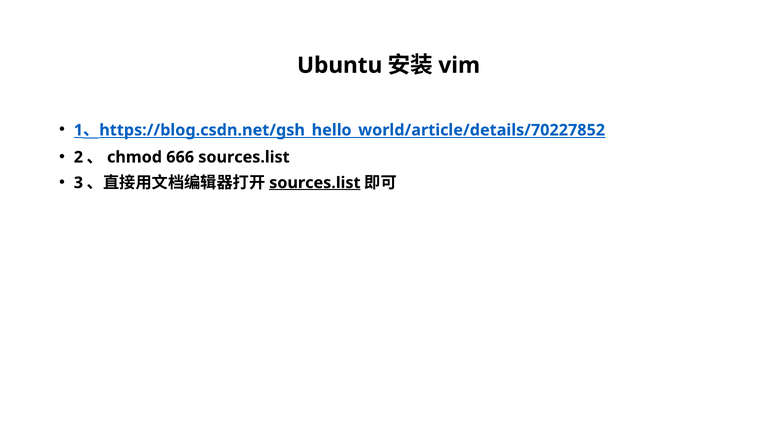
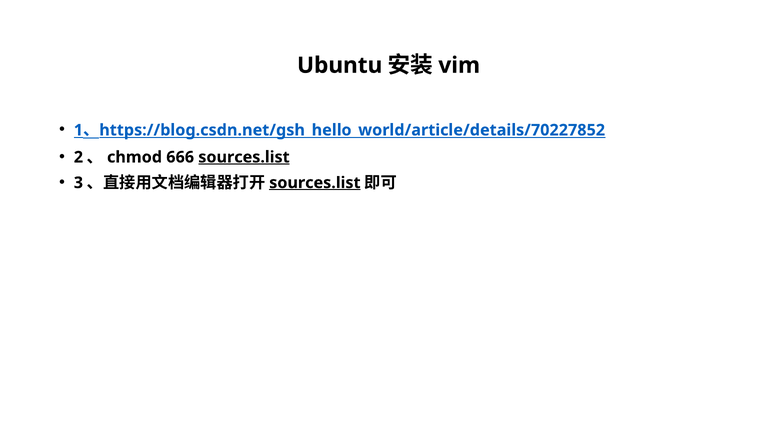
sources.list underline: none -> present (244, 157)
